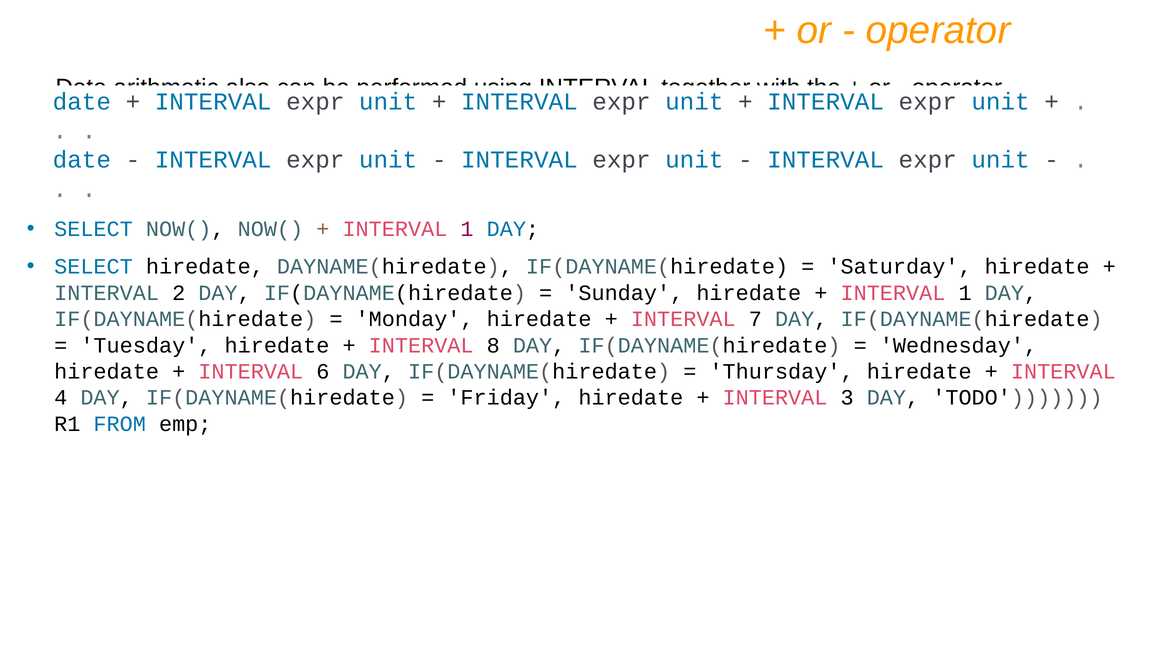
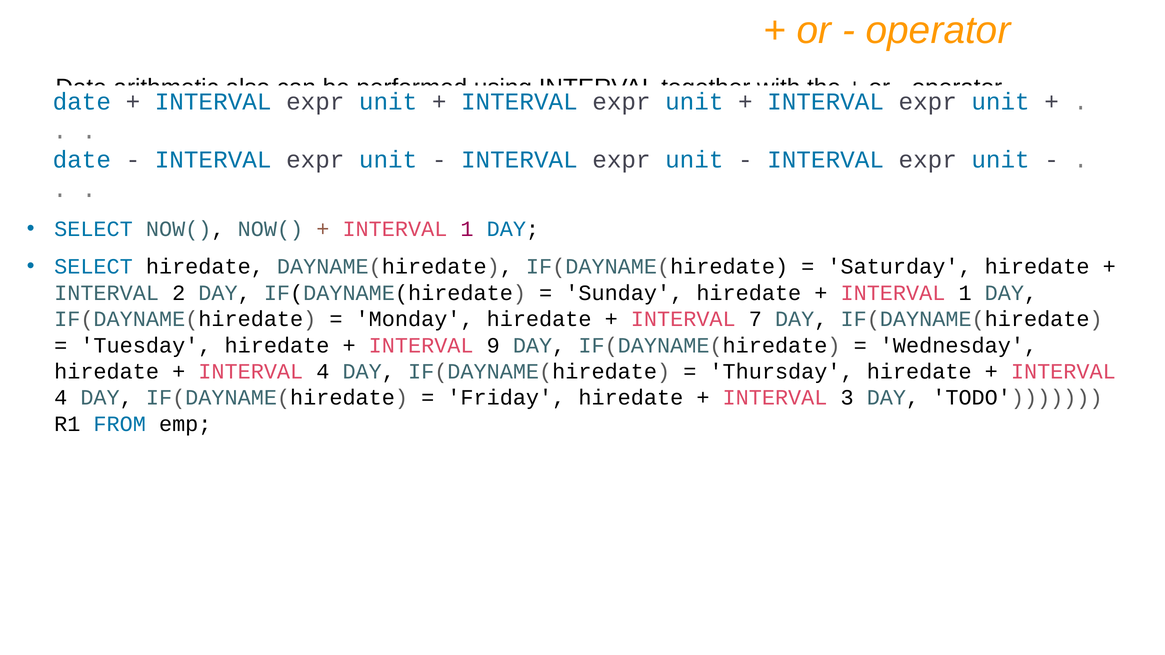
8: 8 -> 9 (493, 346)
6: 6 -> 4 (323, 372)
